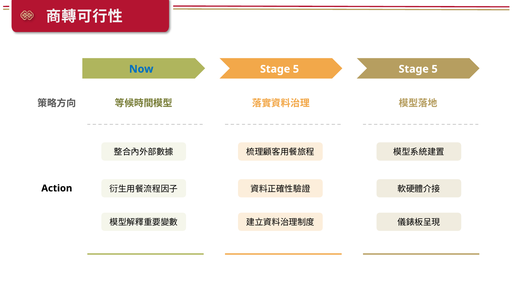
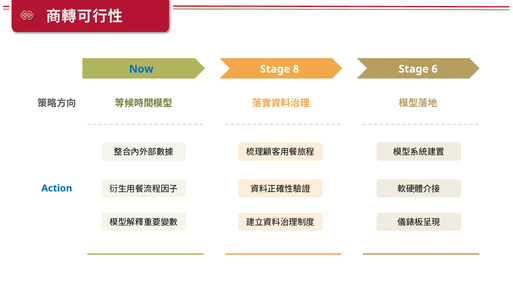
5: 5 -> 8 (296, 69)
5: 5 -> 6 (435, 69)
Action colour: black -> blue (57, 188)
